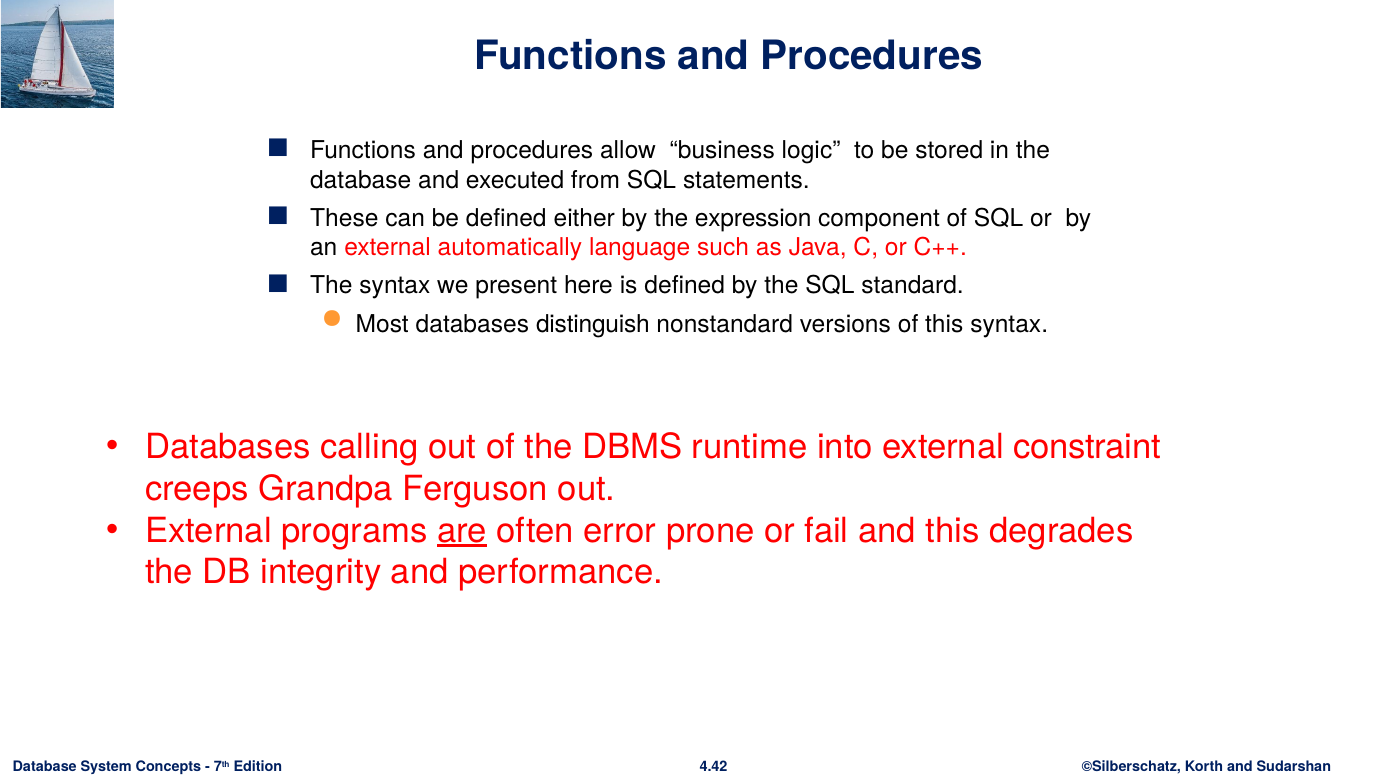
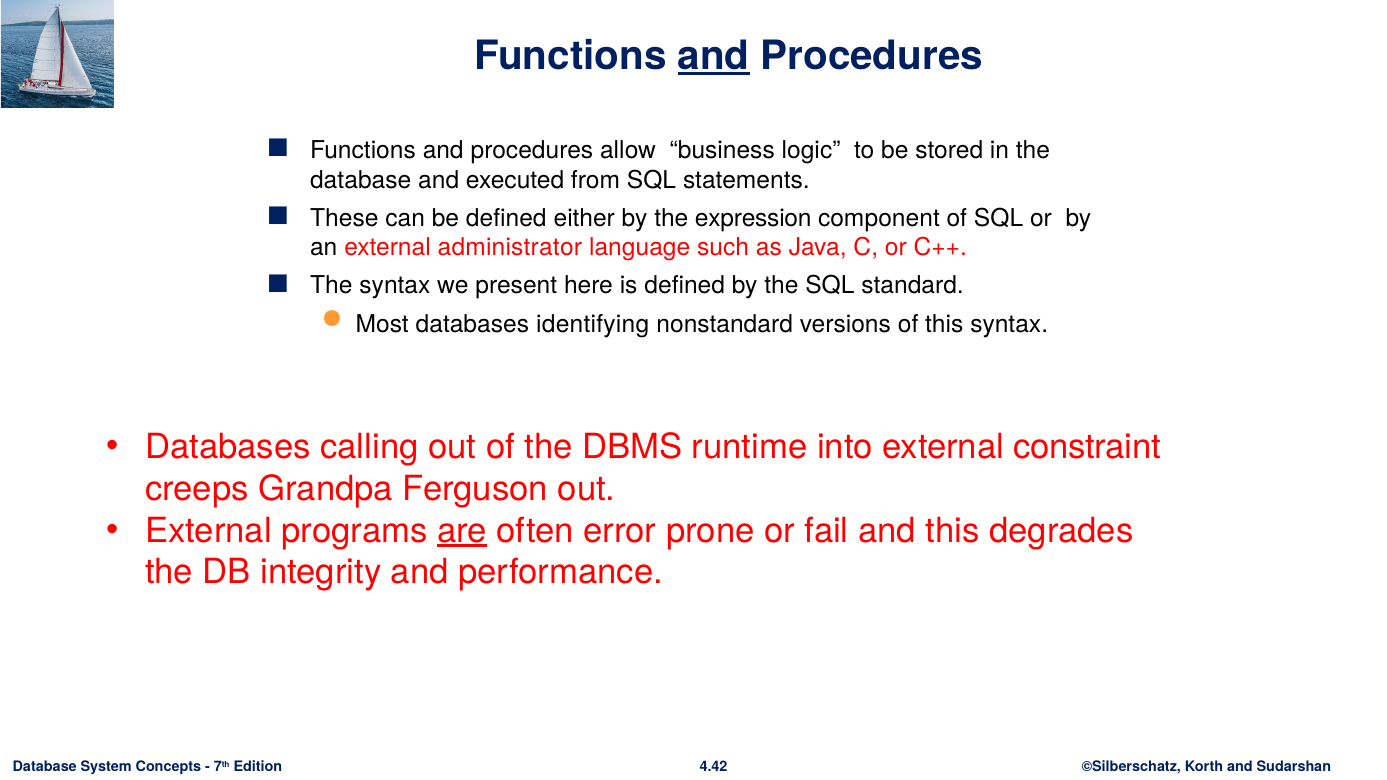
and underline: none -> present (714, 56)
automatically: automatically -> administrator (510, 248)
distinguish: distinguish -> identifying (593, 324)
